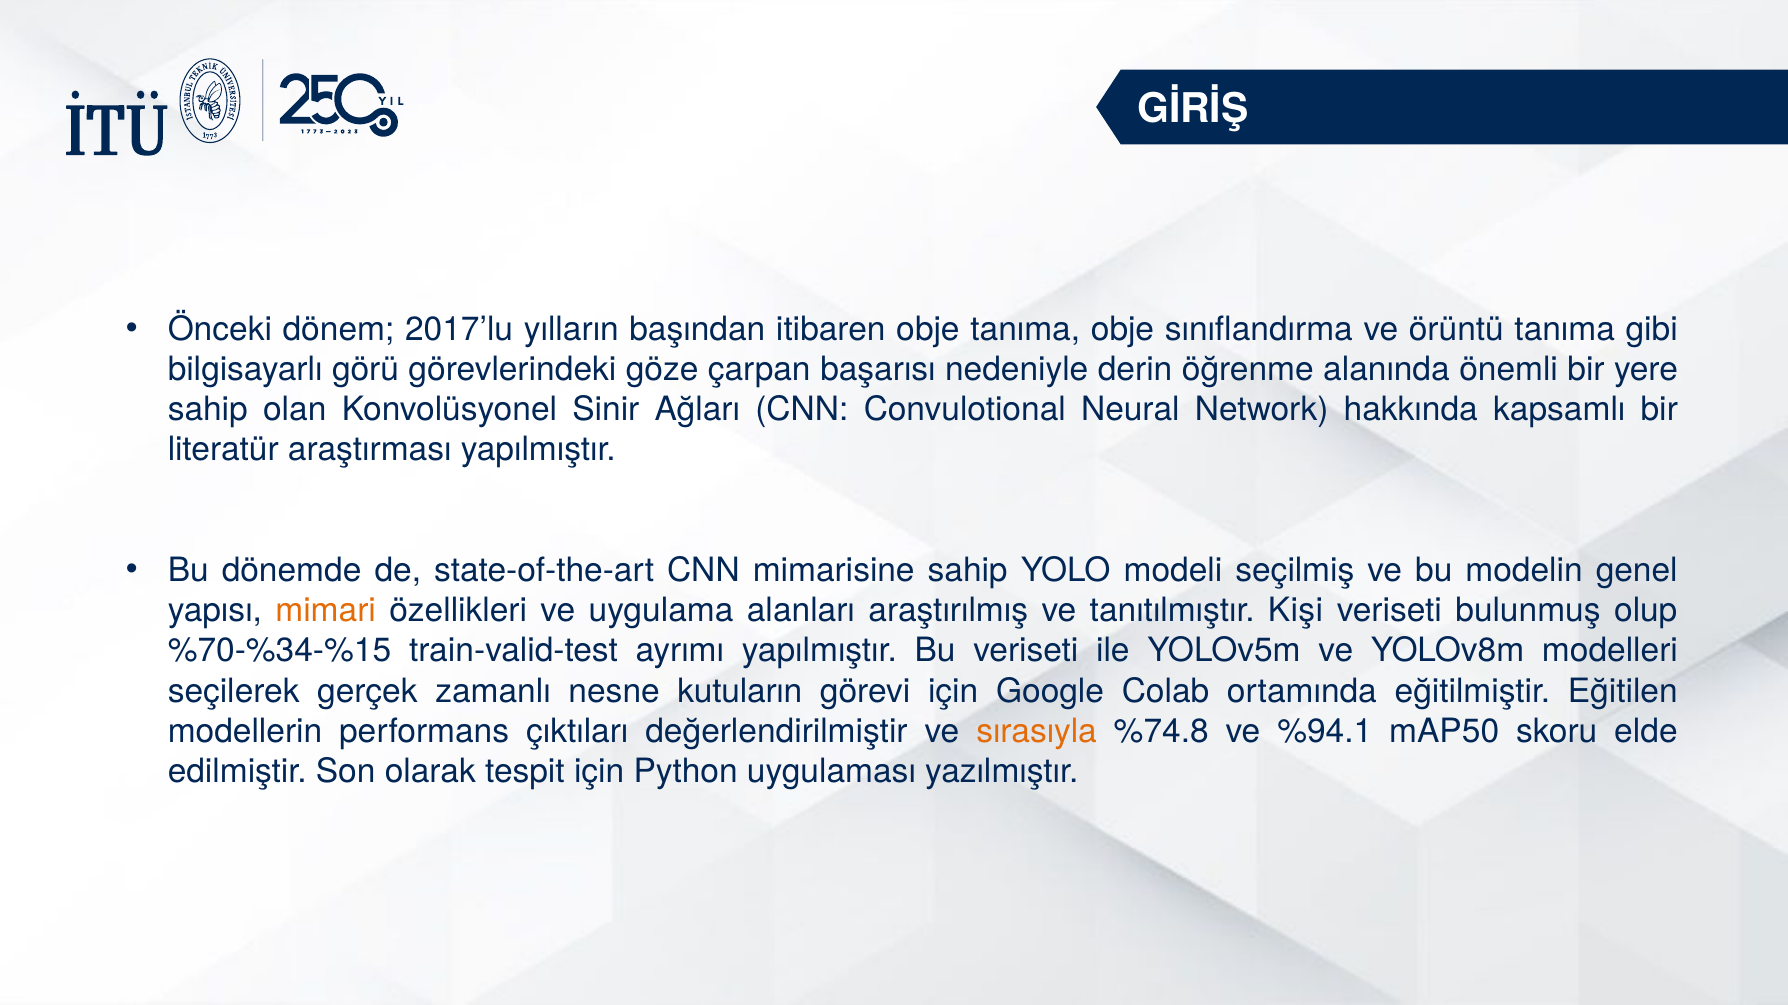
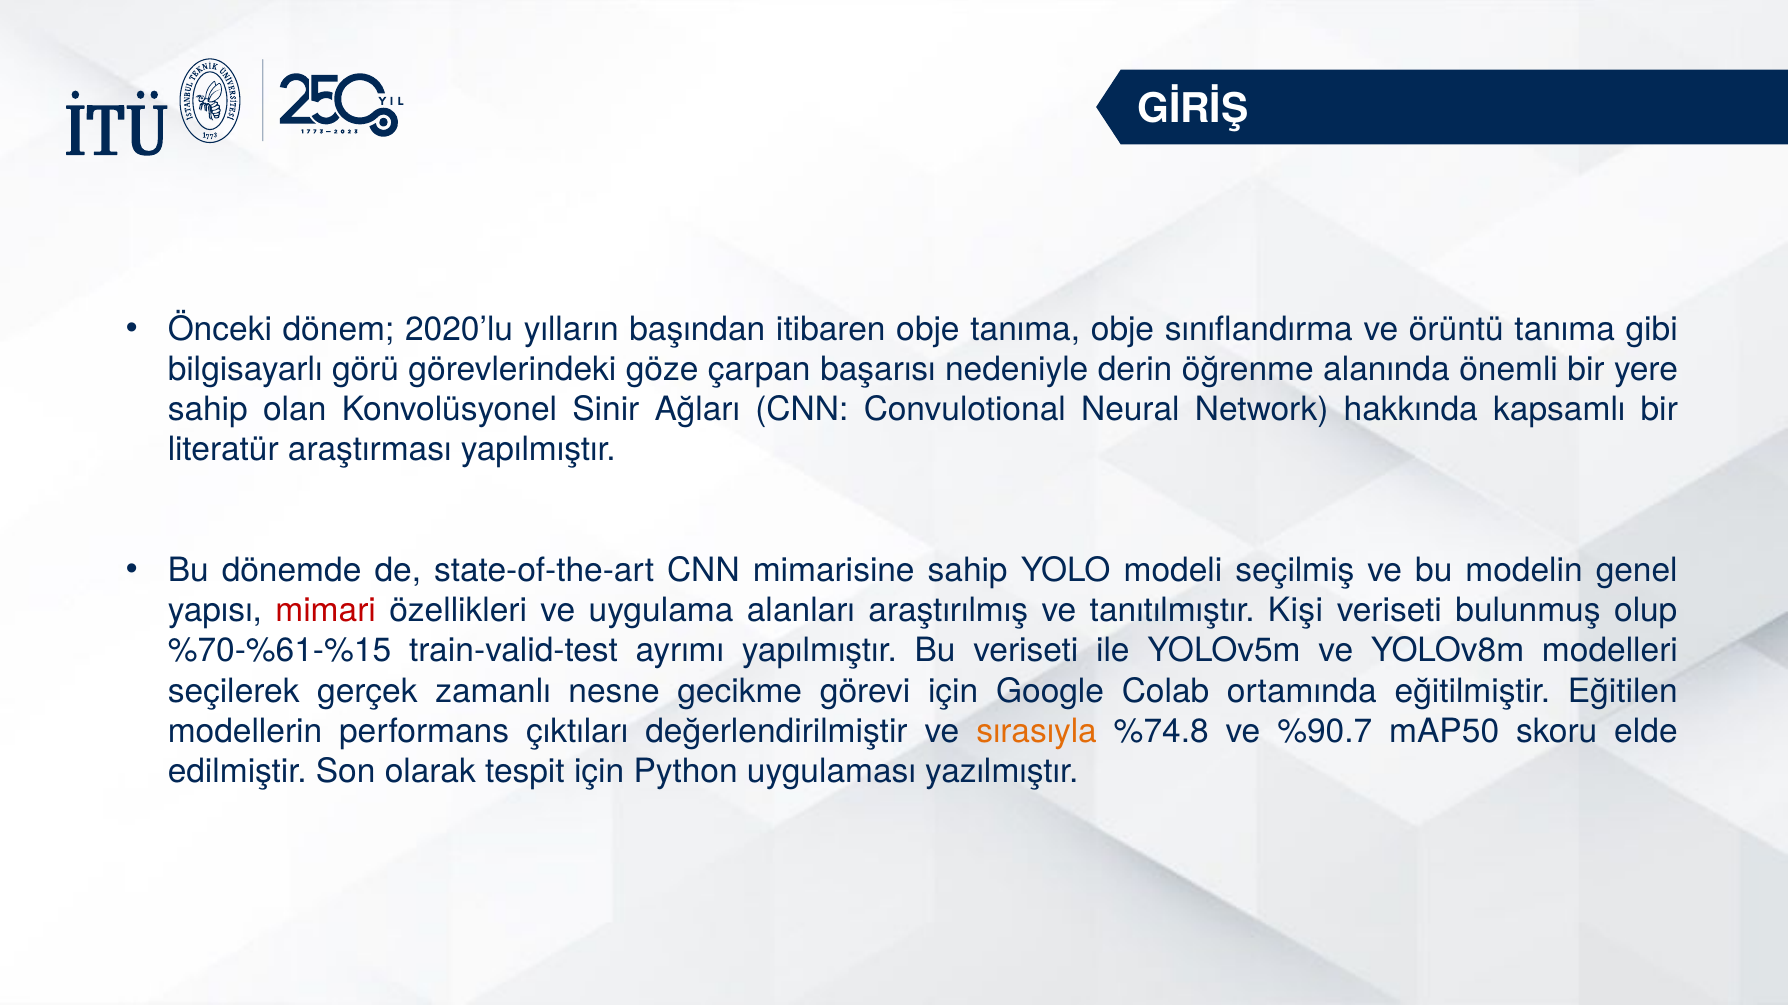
2017’lu: 2017’lu -> 2020’lu (459, 329)
mimari colour: orange -> red (326, 611)
%70-%34-%15: %70-%34-%15 -> %70-%61-%15 (279, 651)
kutuların: kutuların -> gecikme (740, 691)
%94.1: %94.1 -> %90.7 (1325, 732)
